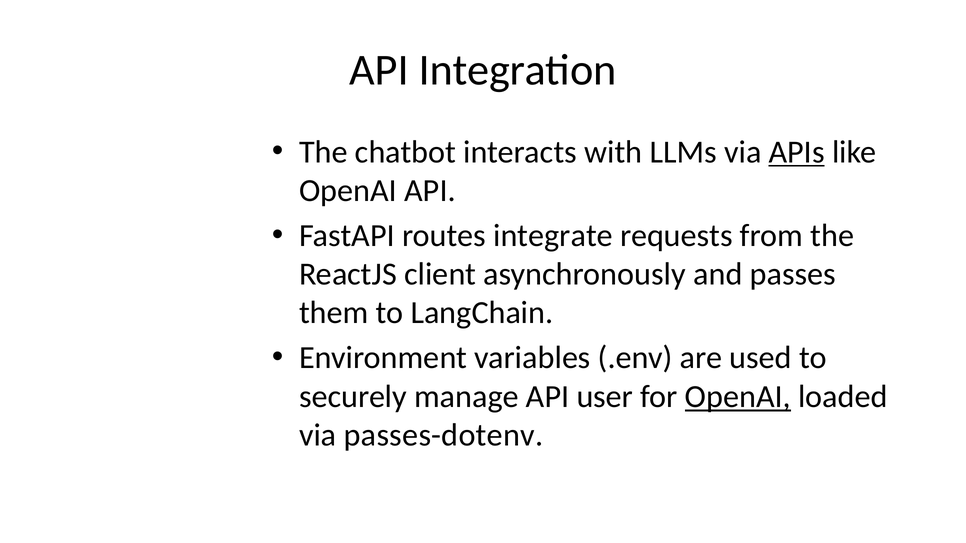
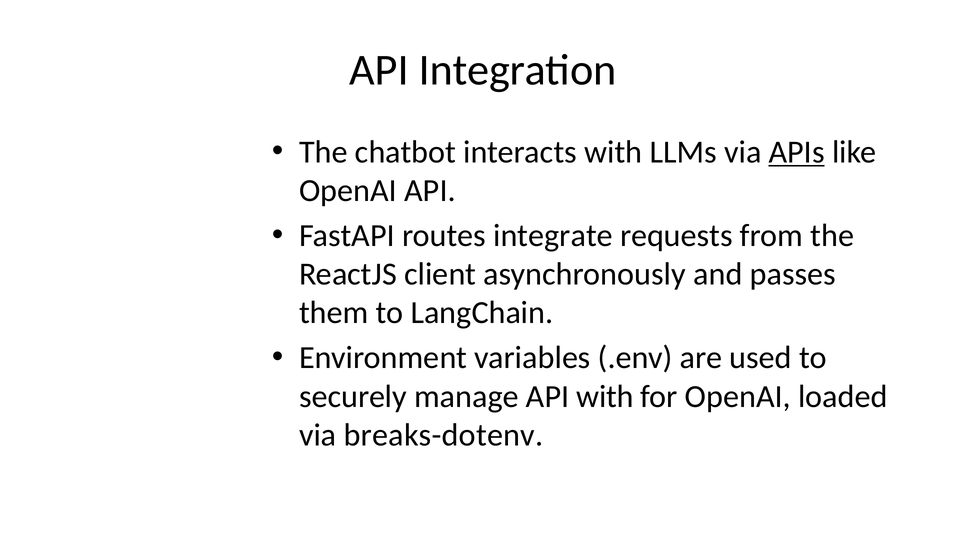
API user: user -> with (605, 397)
OpenAI underline: present -> none (738, 397)
passes-dotenv: passes-dotenv -> breaks-dotenv (443, 435)
